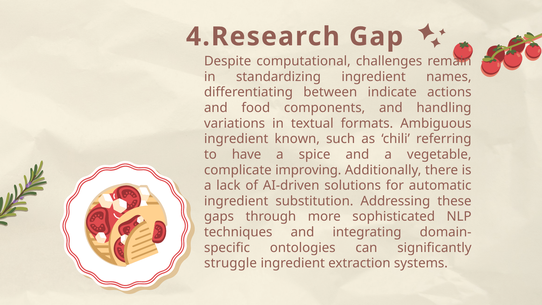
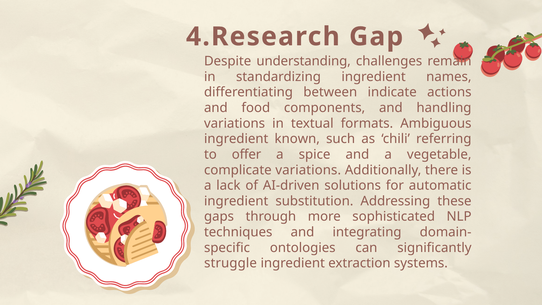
computational: computational -> understanding (304, 61)
have: have -> offer (247, 154)
complicate improving: improving -> variations (308, 170)
